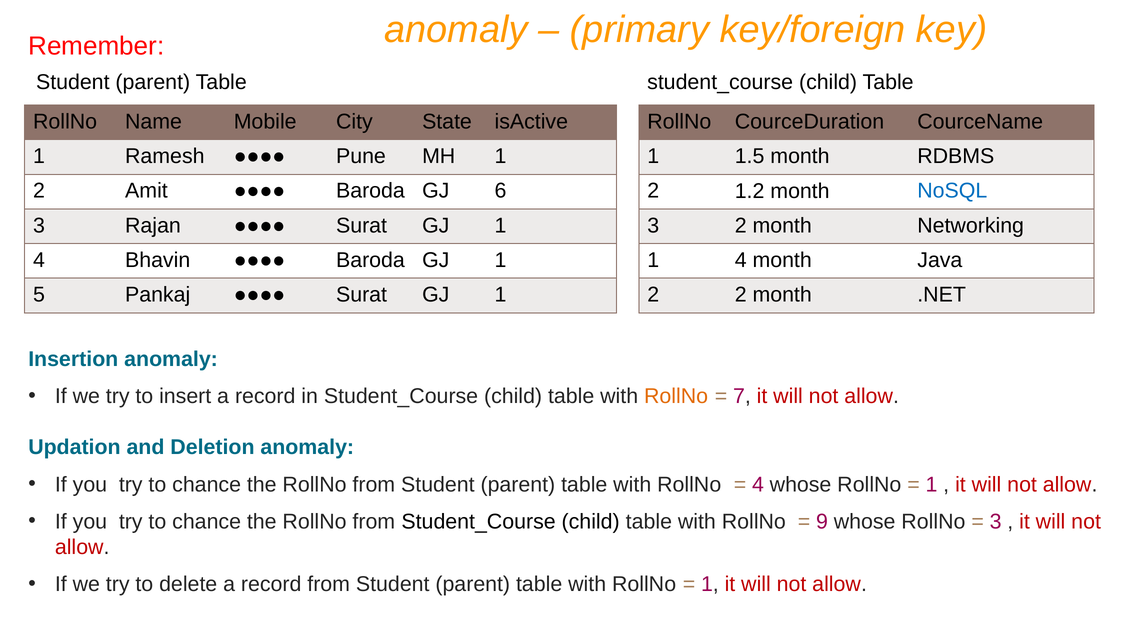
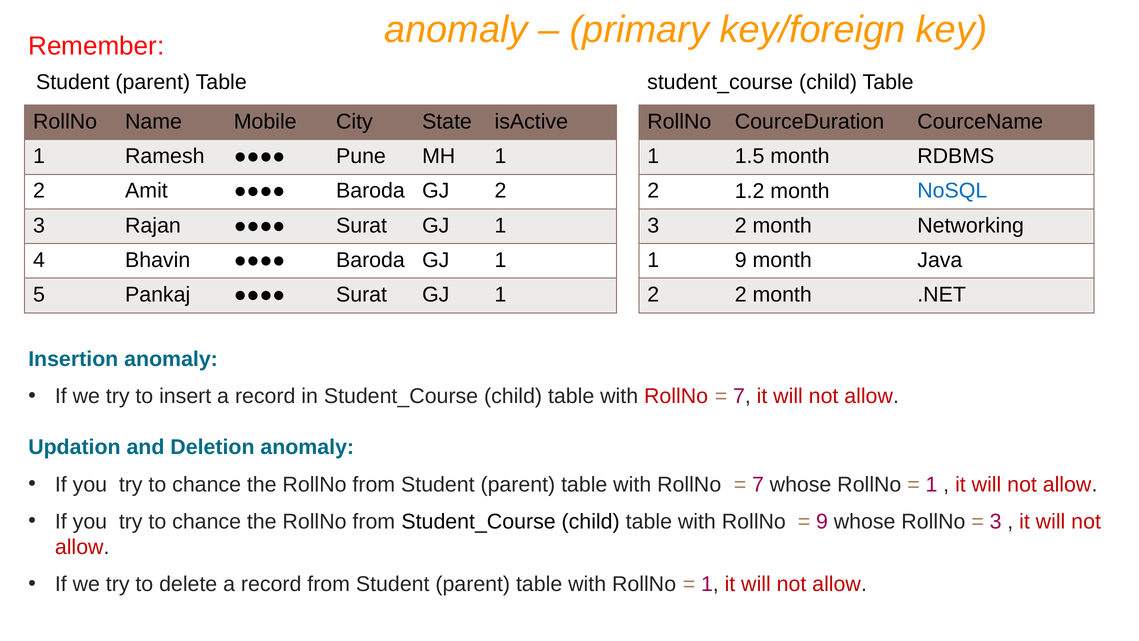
GJ 6: 6 -> 2 (501, 191)
4: 4 -> 9 (741, 260)
RollNo colour: orange -> red (676, 396)
4: 4 -> 7 (758, 484)
